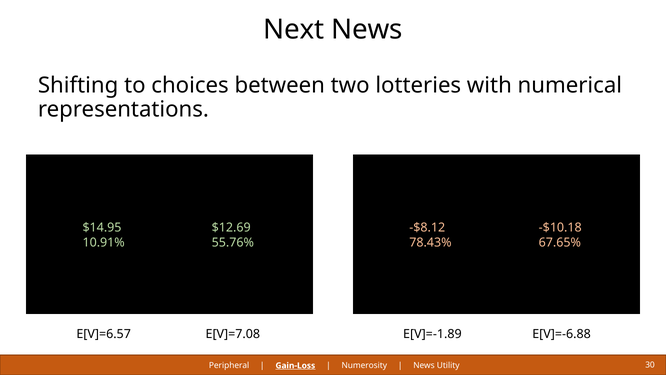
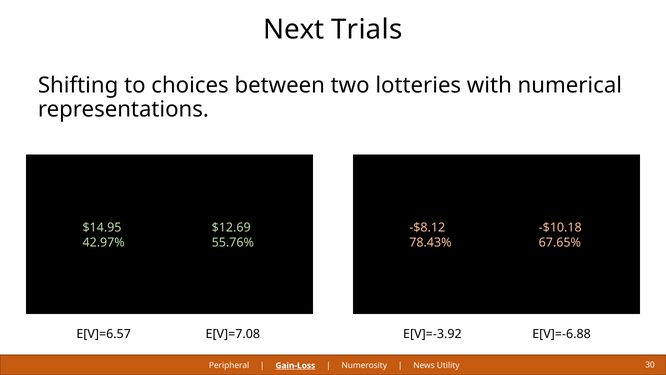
Next News: News -> Trials (367, 29)
10.91%: 10.91% -> 42.97% (104, 242)
E[V]=-1.89: E[V]=-1.89 -> E[V]=-3.92 (432, 334)
